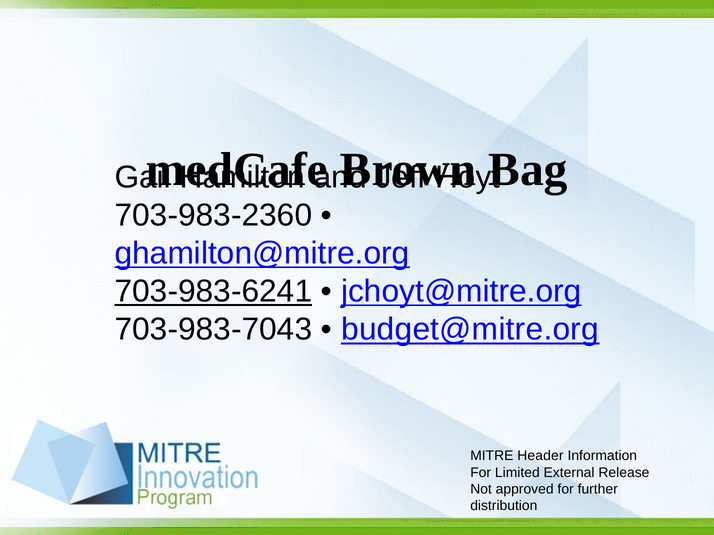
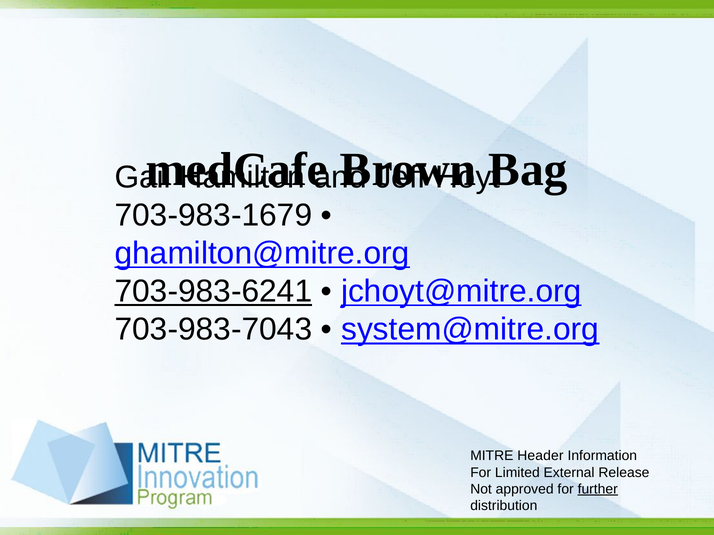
703-983-2360: 703-983-2360 -> 703-983-1679 (213, 216)
budget@mitre.org: budget@mitre.org -> system@mitre.org (470, 330)
further underline: none -> present (598, 490)
